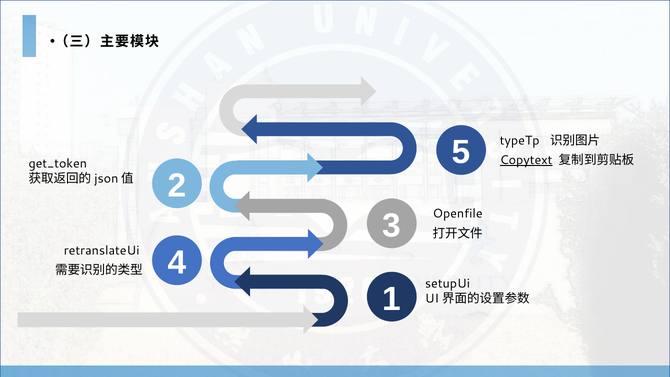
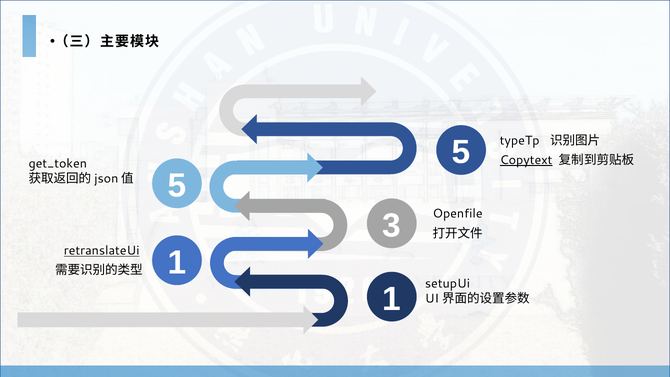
2: 2 -> 5 (177, 186)
retranslateUi underline: none -> present (102, 251)
4: 4 -> 1 (177, 262)
